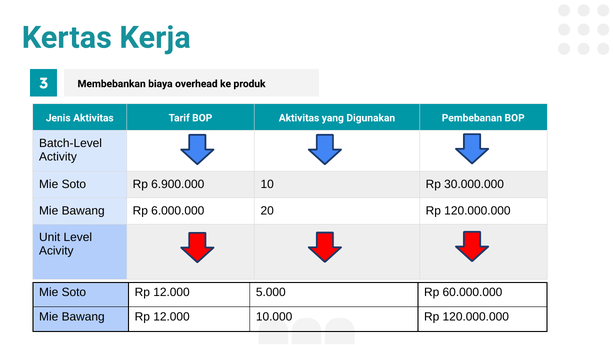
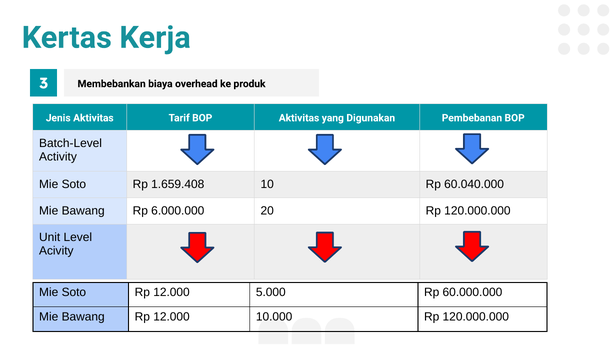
6.900.000: 6.900.000 -> 1.659.408 (178, 184)
30.000.000: 30.000.000 -> 60.040.000 (474, 184)
